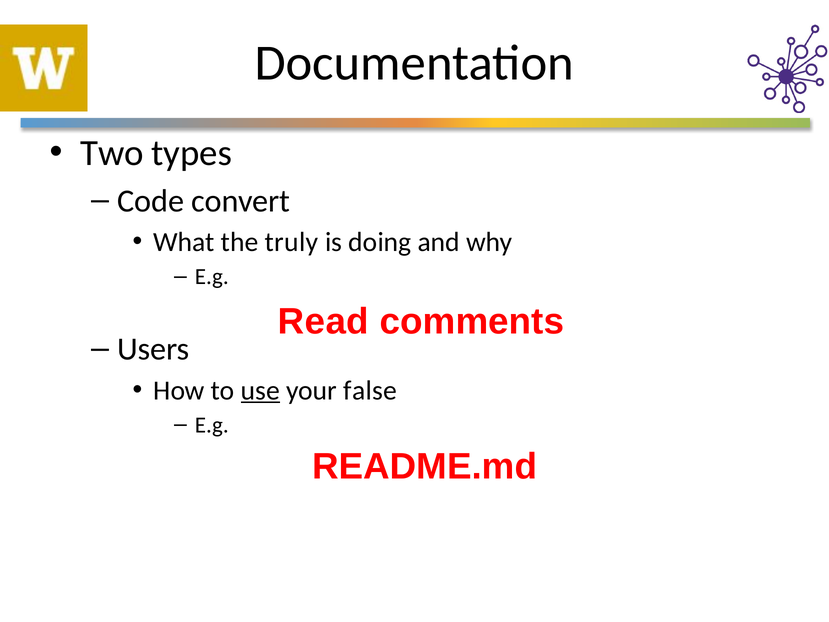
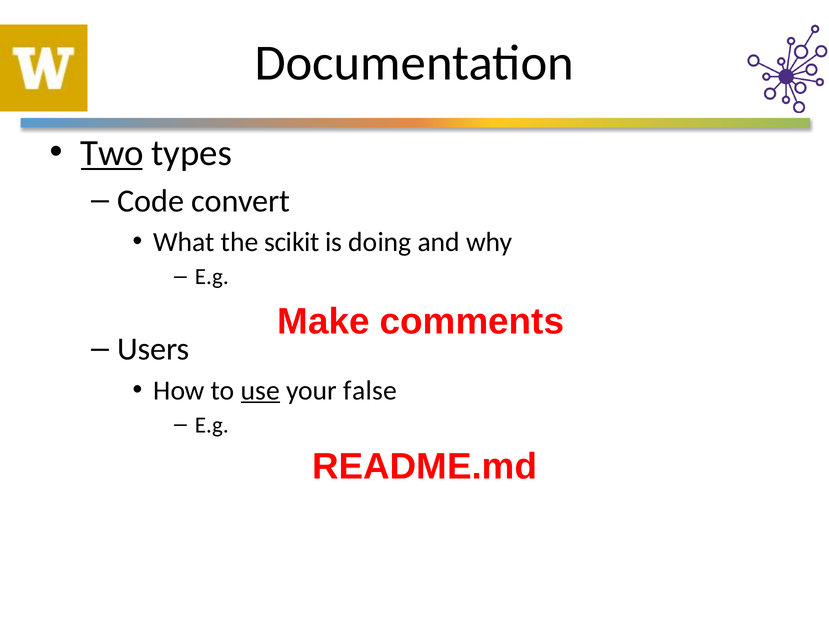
Two underline: none -> present (112, 153)
truly: truly -> scikit (292, 242)
Read: Read -> Make (324, 321)
